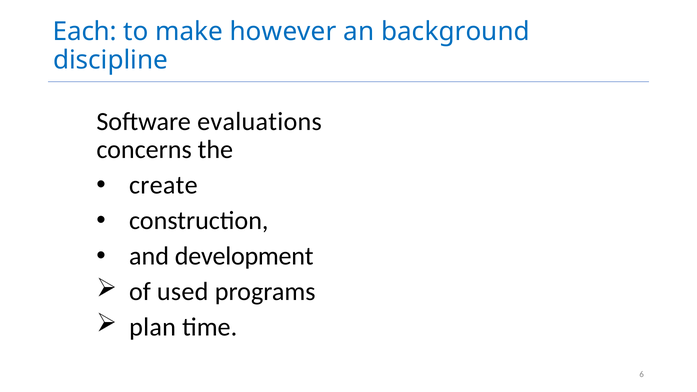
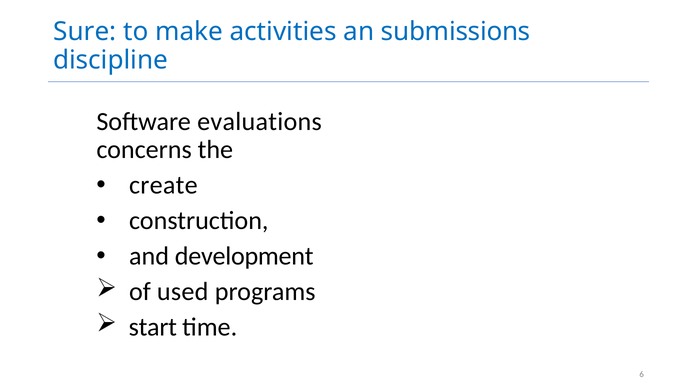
Each: Each -> Sure (85, 32)
however: however -> activities (283, 32)
background: background -> submissions (456, 32)
plan: plan -> start (153, 327)
